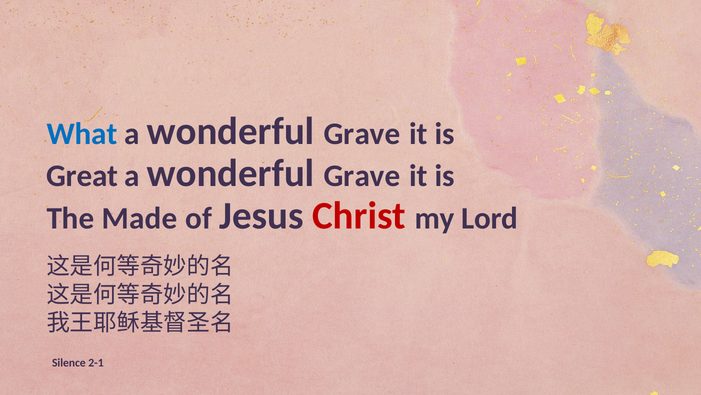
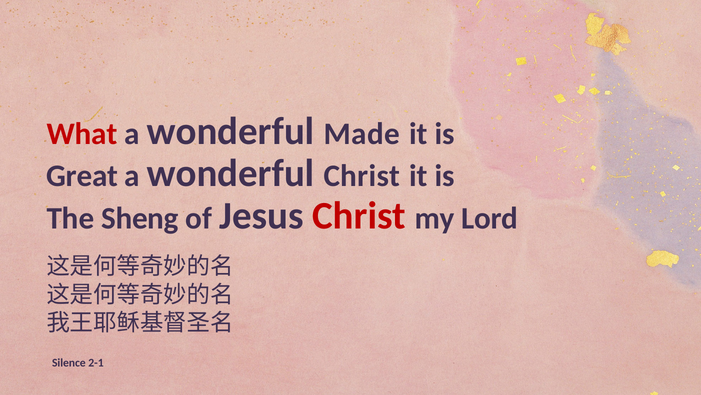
What colour: blue -> red (82, 134)
Grave: Grave -> Made (362, 134)
Grave: Grave -> Christ (362, 176)
Made: Made -> Sheng (140, 218)
